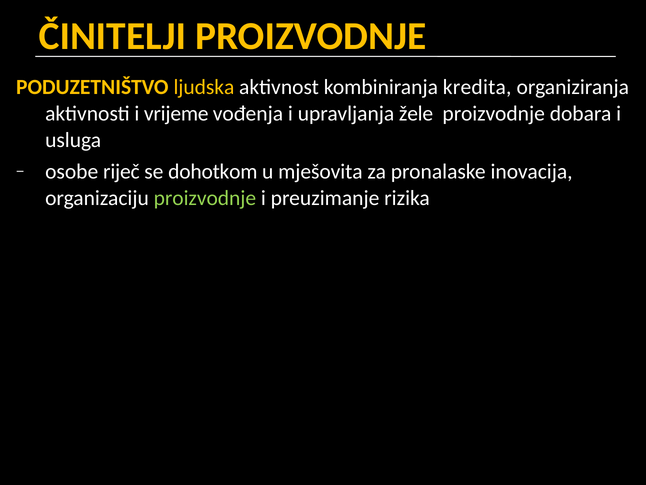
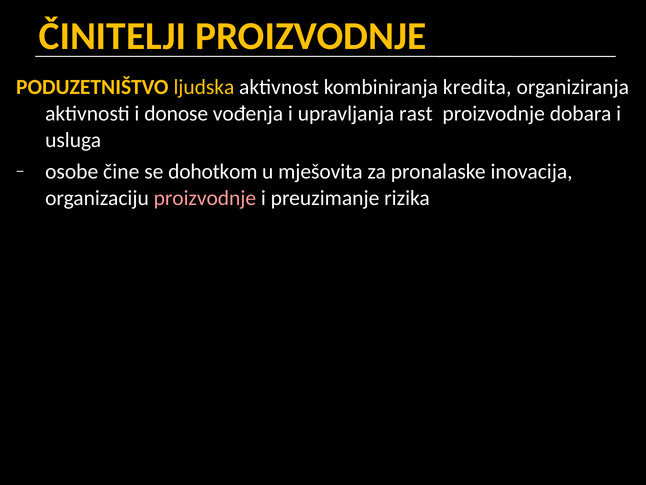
vrijeme: vrijeme -> donose (176, 113)
žele: žele -> rast (416, 113)
riječ: riječ -> čine (121, 171)
proizvodnje colour: light green -> pink (205, 198)
